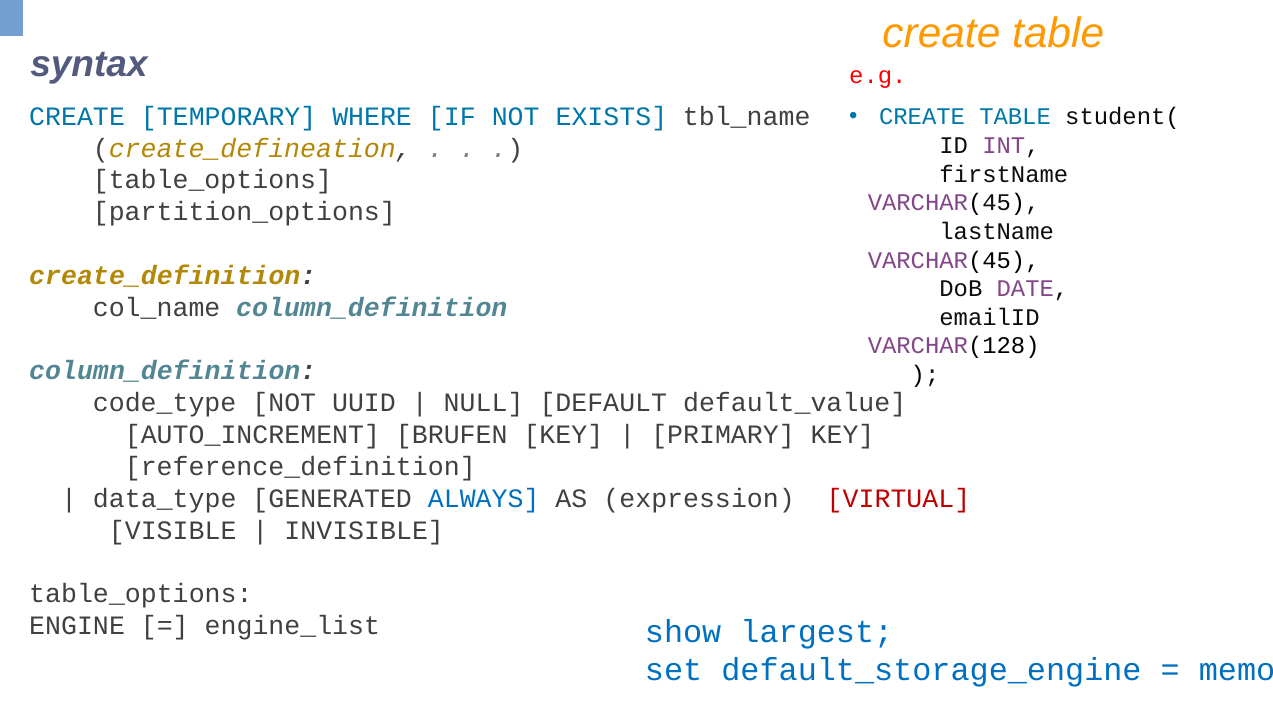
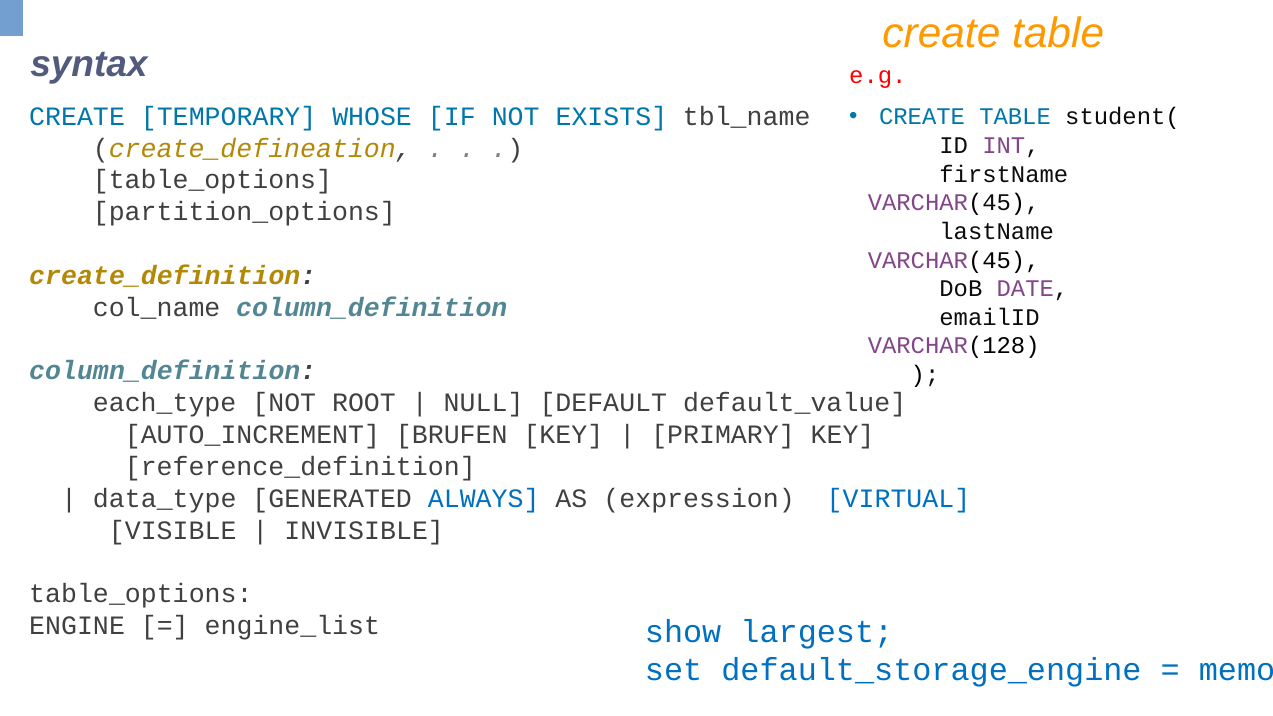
WHERE: WHERE -> WHOSE (372, 117)
code_type: code_type -> each_type (165, 403)
UUID: UUID -> ROOT (364, 403)
VIRTUAL colour: red -> blue (898, 499)
